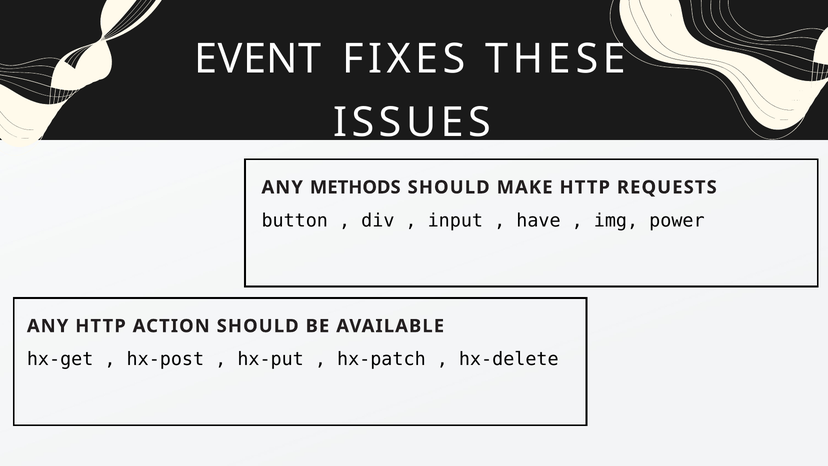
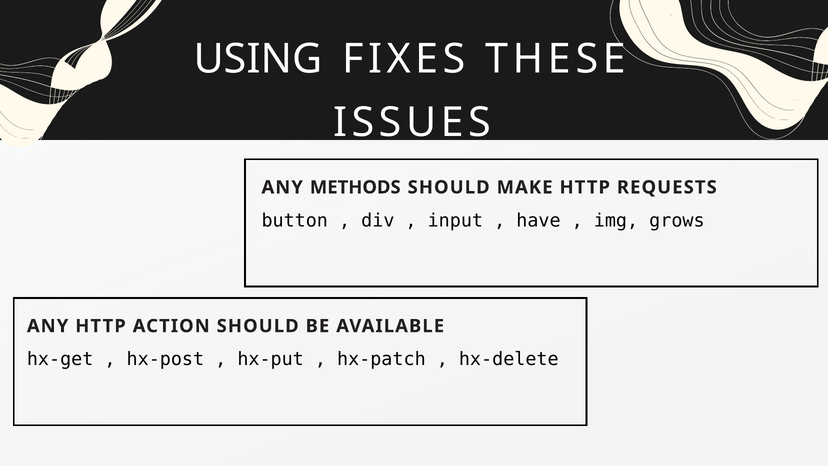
EVENT: EVENT -> USING (258, 59)
power: power -> grows (677, 220)
